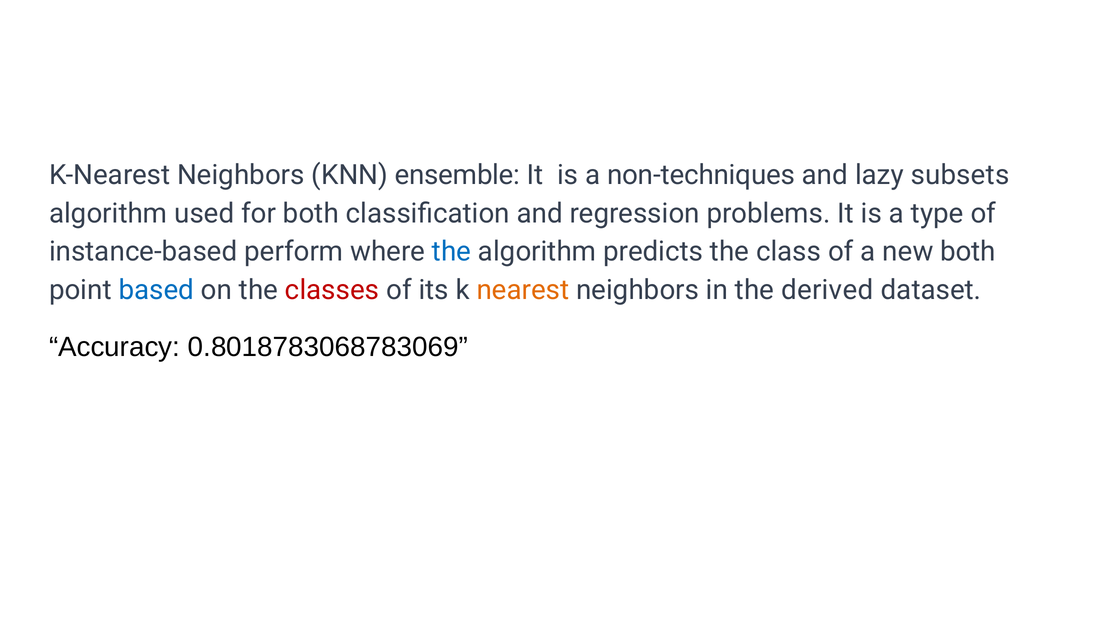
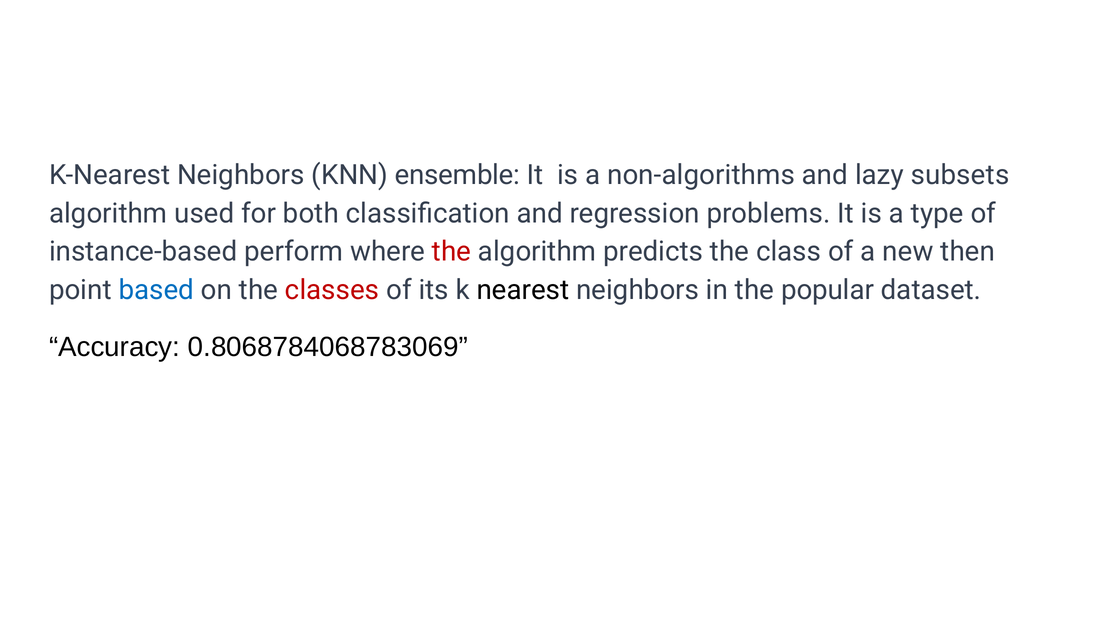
non-techniques: non-techniques -> non-algorithms (701, 175)
the colour: blue -> red (452, 252)
new both: both -> then (968, 252)
nearest colour: orange -> black (523, 290)
derived: derived -> popular (828, 290)
0.8018783068783069: 0.8018783068783069 -> 0.8068784068783069 (328, 347)
